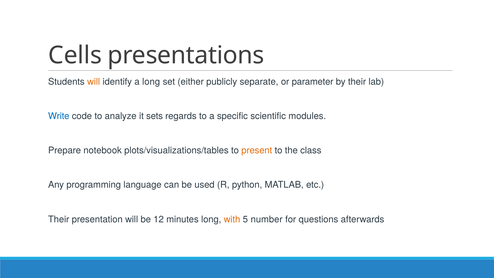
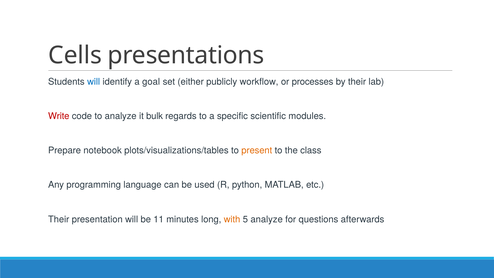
will colour: orange -> blue (94, 82)
a long: long -> goal (151, 82)
separate: separate -> workflow (259, 82)
parameter: parameter -> processes (313, 82)
Write colour: blue -> red (59, 116)
sets: sets -> bulk (155, 116)
12: 12 -> 11 (159, 219)
5 number: number -> analyze (267, 219)
